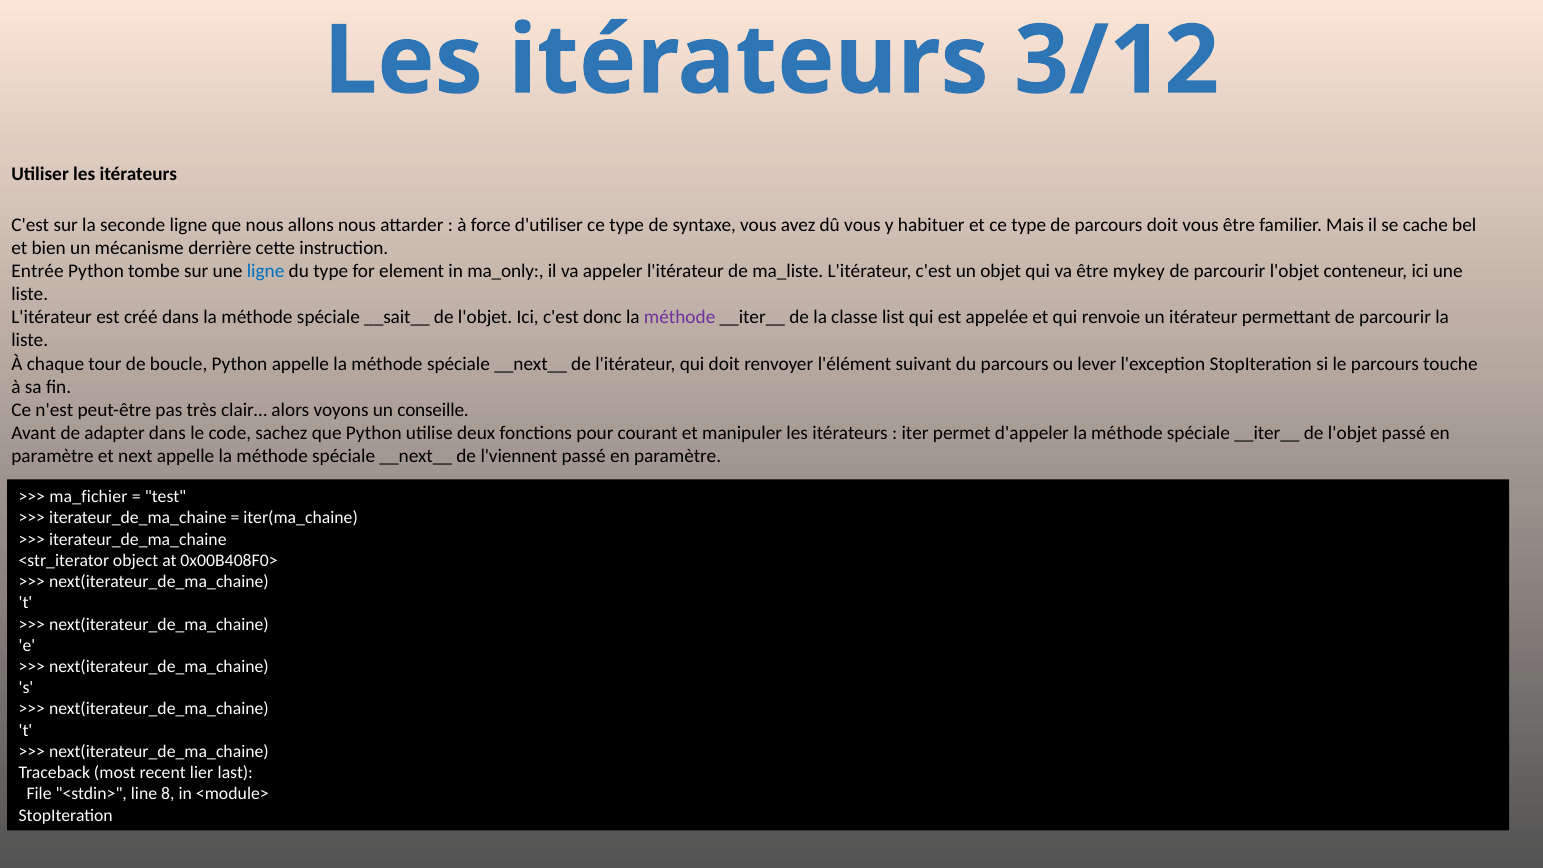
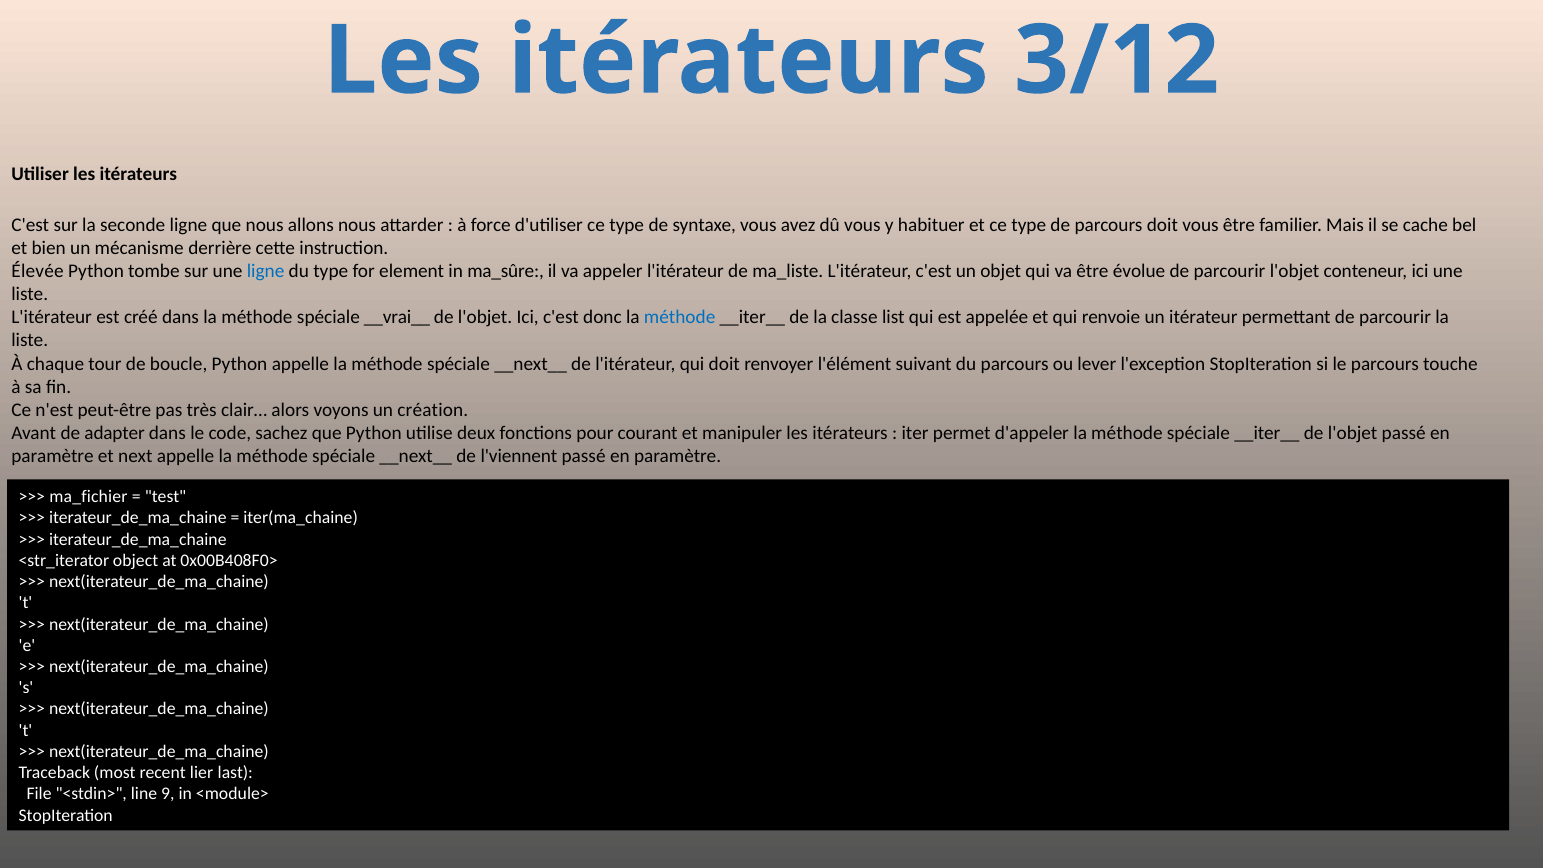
Entrée: Entrée -> Élevée (38, 271)
ma_only: ma_only -> ma_sûre (506, 271)
mykey: mykey -> évolue (1139, 271)
__sait__: __sait__ -> __vrai__ (397, 317)
méthode colour: purple -> blue (680, 317)
conseille: conseille -> création (433, 410)
8: 8 -> 9 (168, 794)
